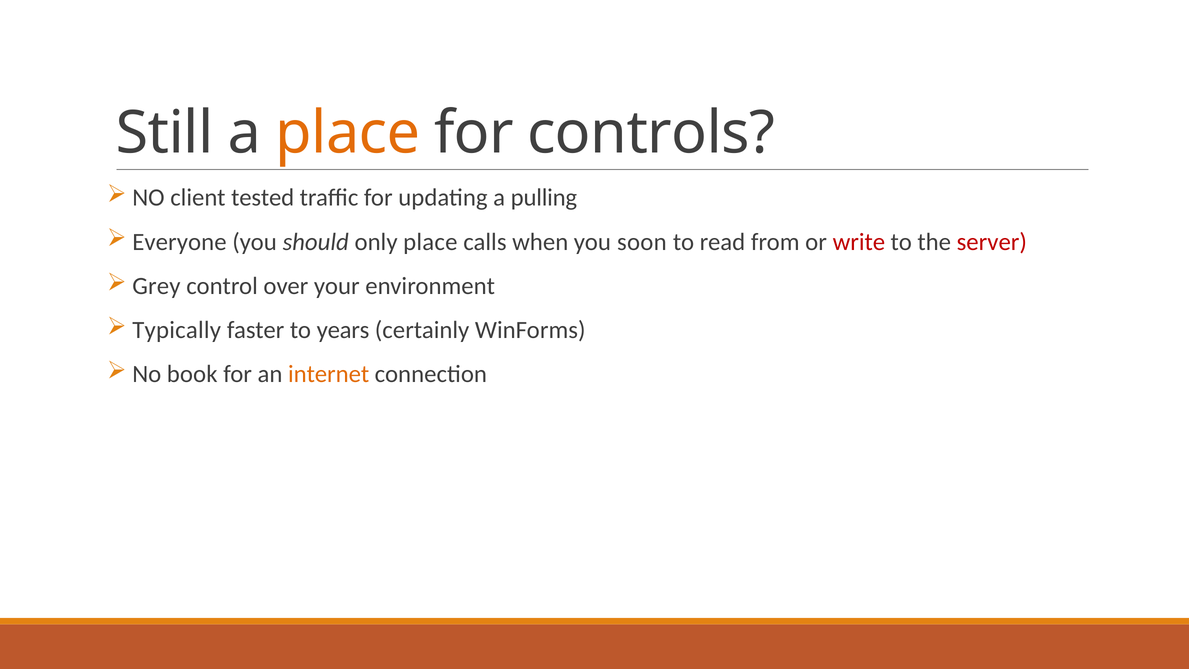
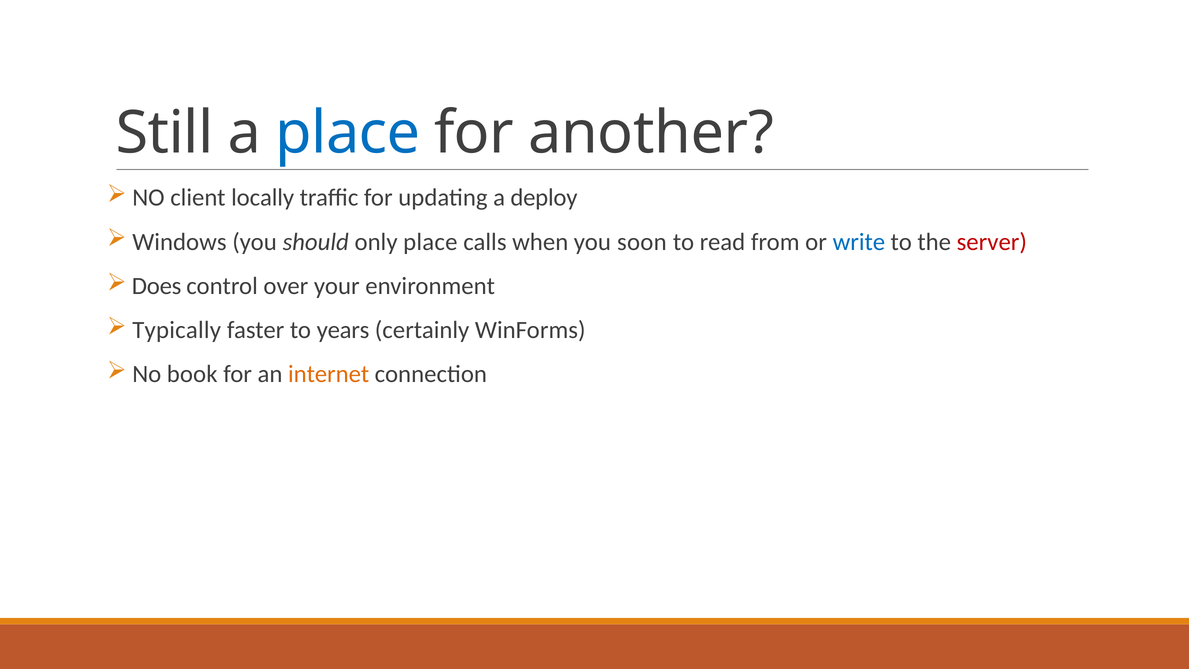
place colour: orange -> blue (348, 133)
controls: controls -> another (651, 133)
tested: tested -> locally (263, 198)
pulling: pulling -> deploy (544, 198)
Everyone: Everyone -> Windows (179, 242)
write colour: red -> blue (859, 242)
Grey: Grey -> Does (157, 286)
